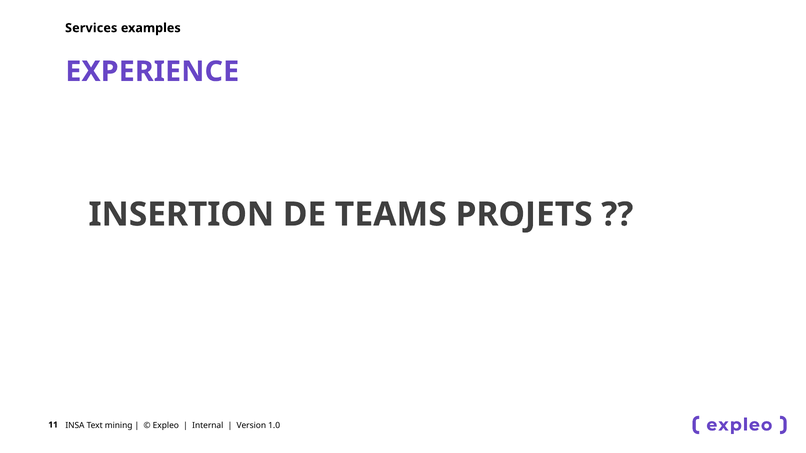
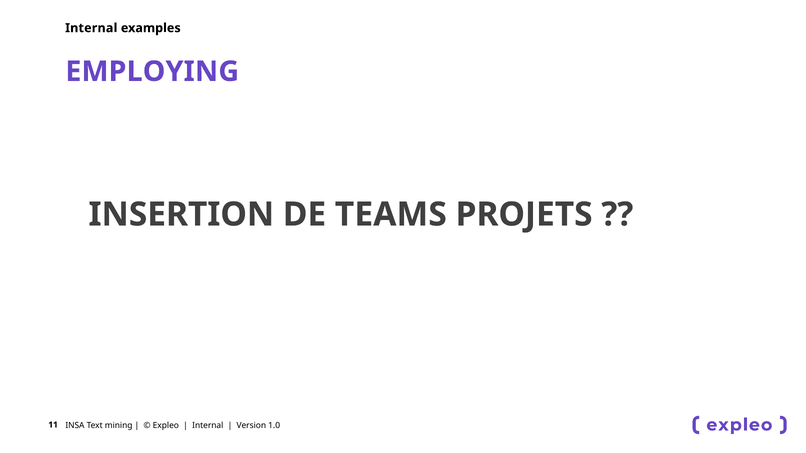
Services: Services -> Internal (91, 28)
EXPERIENCE: EXPERIENCE -> EMPLOYING (152, 72)
